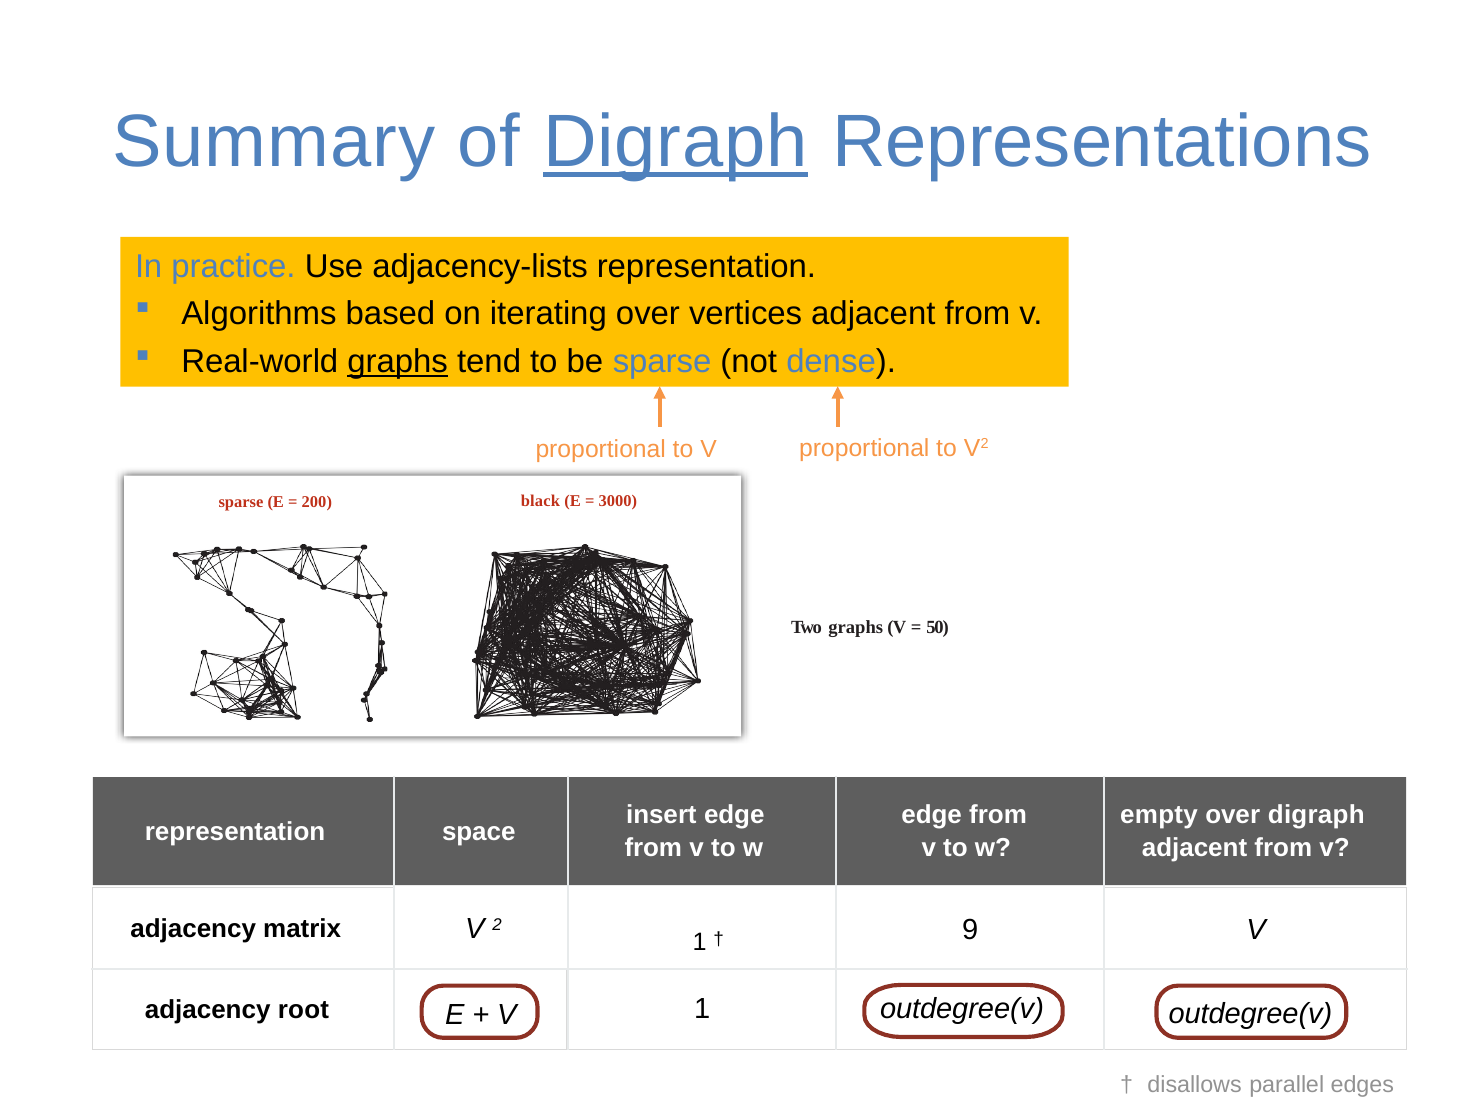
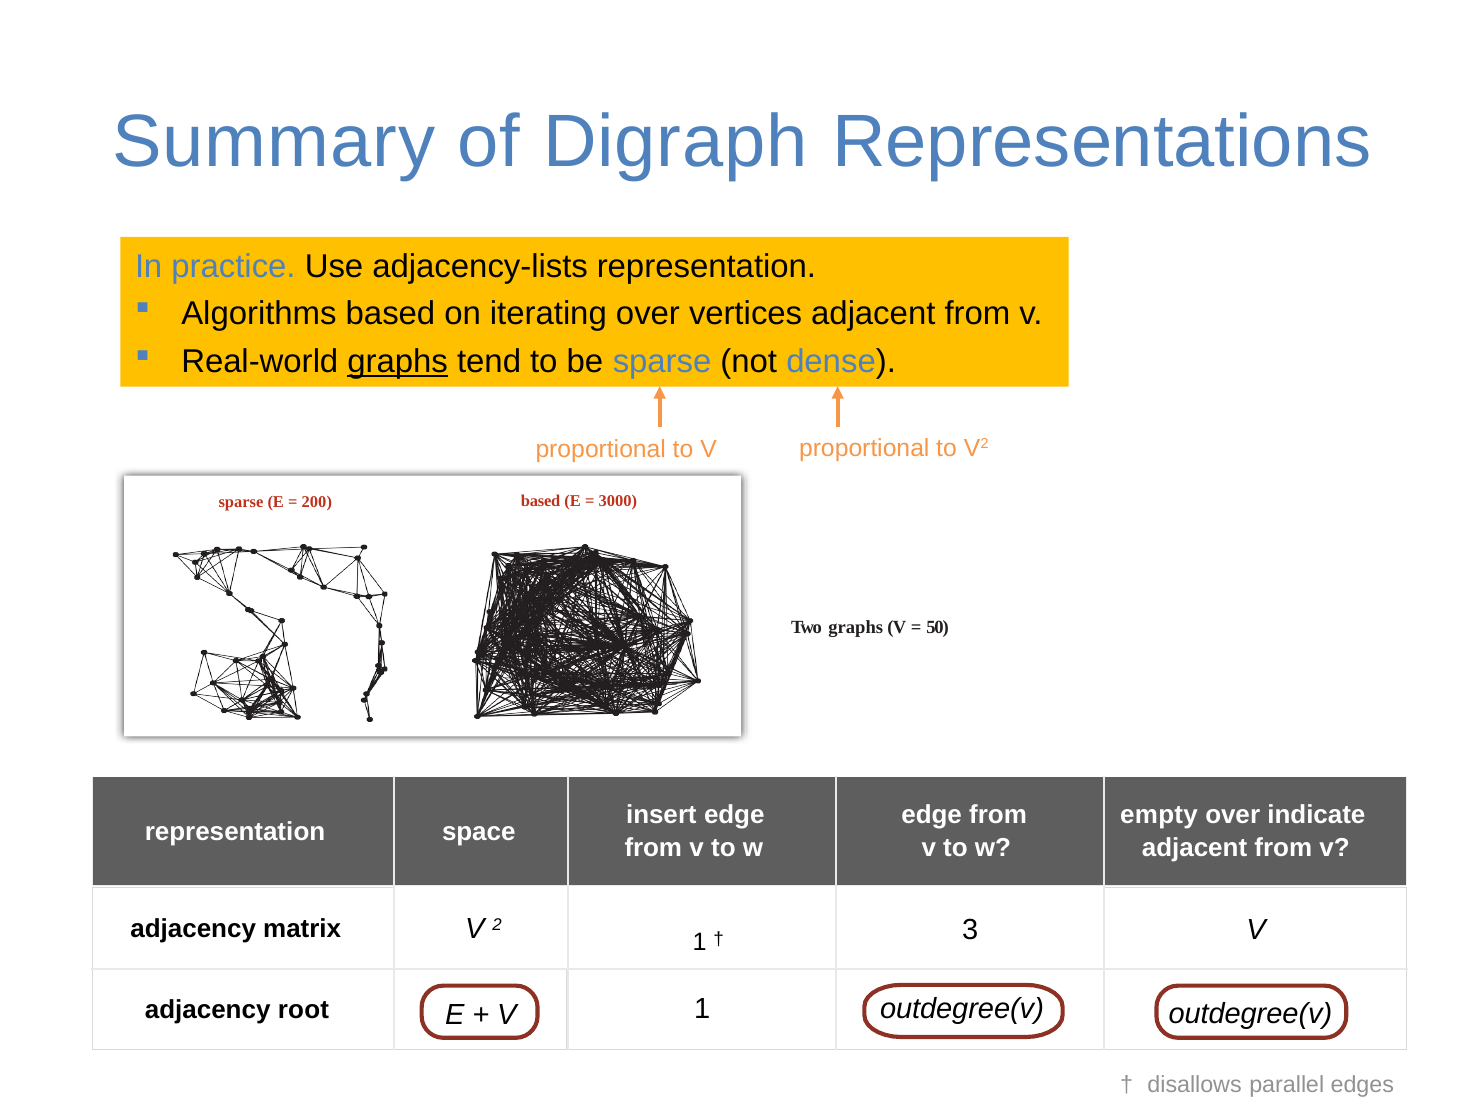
Digraph underline: present -> none (675, 142)
200 black: black -> based (541, 501)
over digraph: digraph -> indicate (1316, 815)
9: 9 -> 3 (970, 930)
